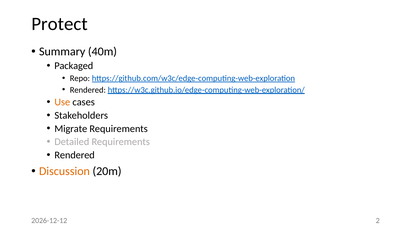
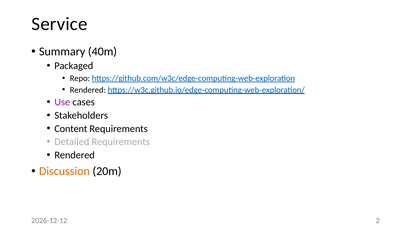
Protect: Protect -> Service (60, 24)
Use colour: orange -> purple (62, 102)
Migrate: Migrate -> Content (71, 129)
